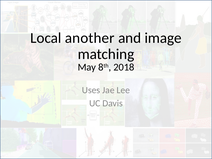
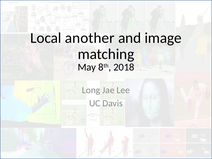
Uses: Uses -> Long (91, 90)
